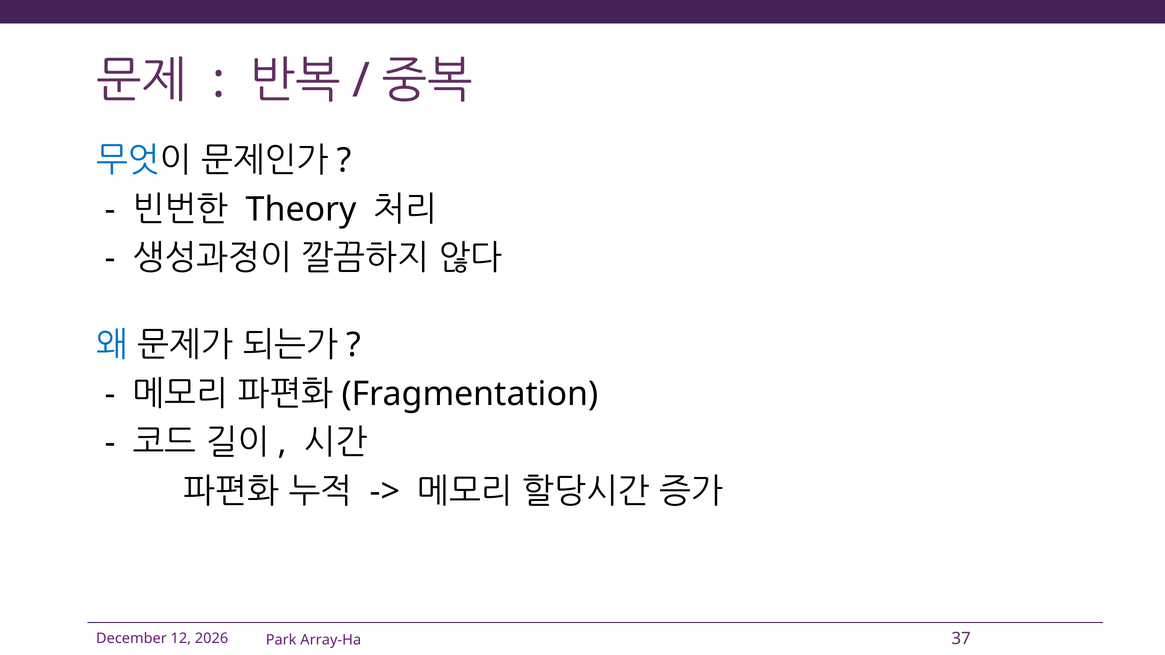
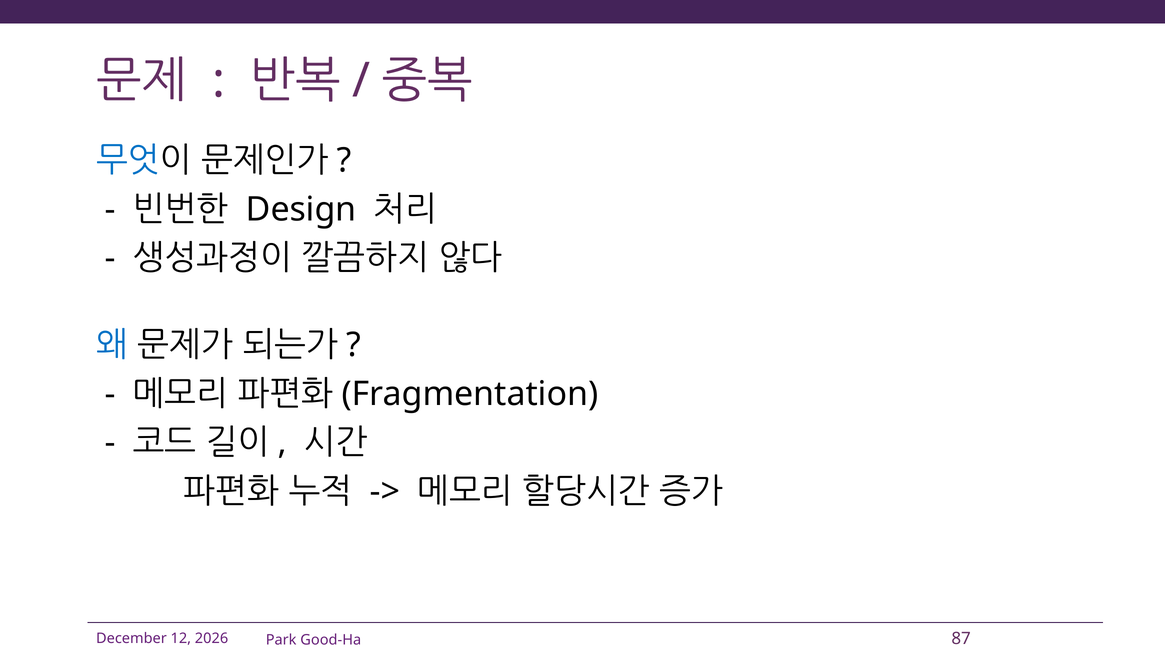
Theory: Theory -> Design (301, 209)
37: 37 -> 87 (961, 639)
Array-Ha: Array-Ha -> Good-Ha (331, 640)
